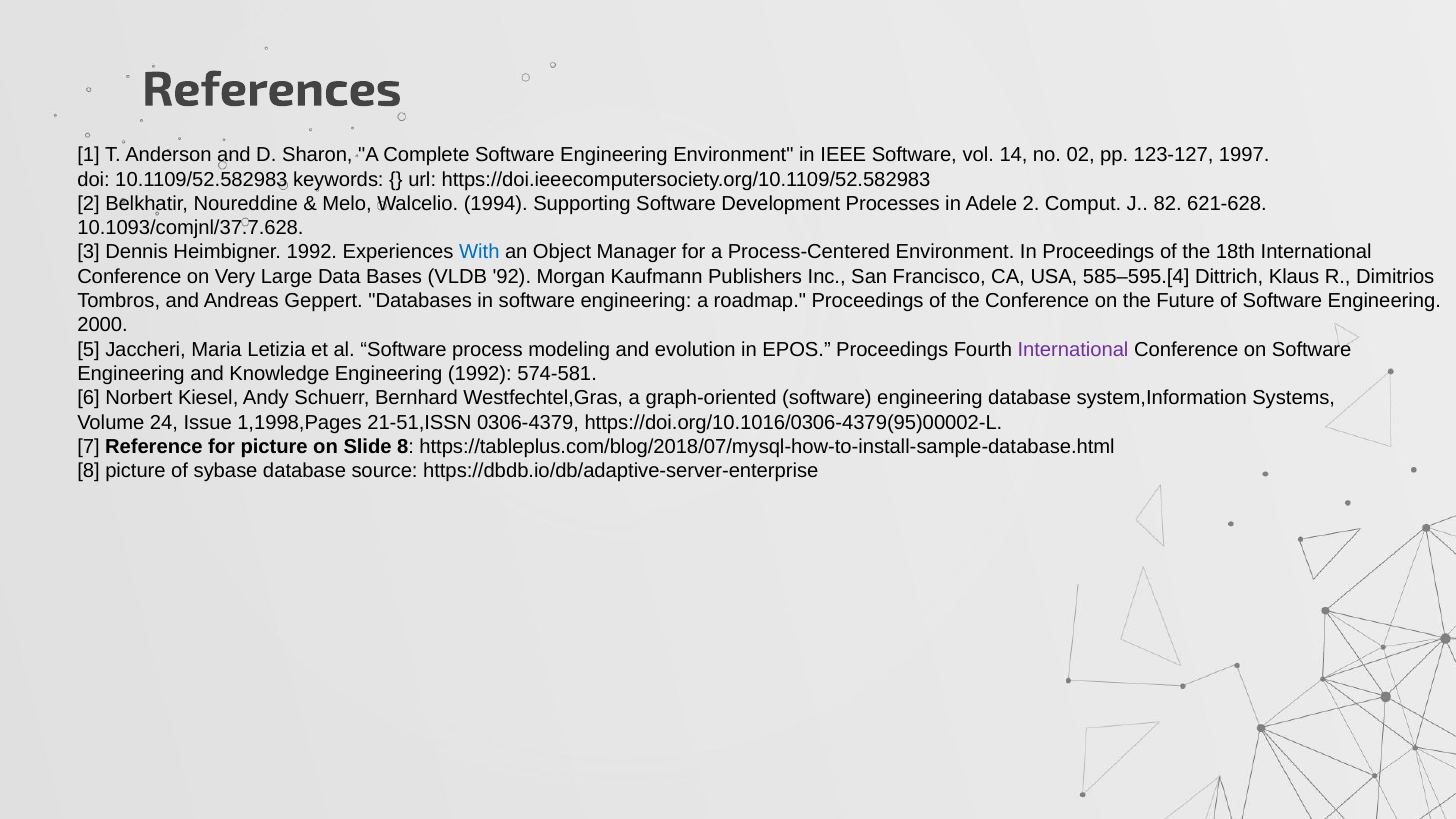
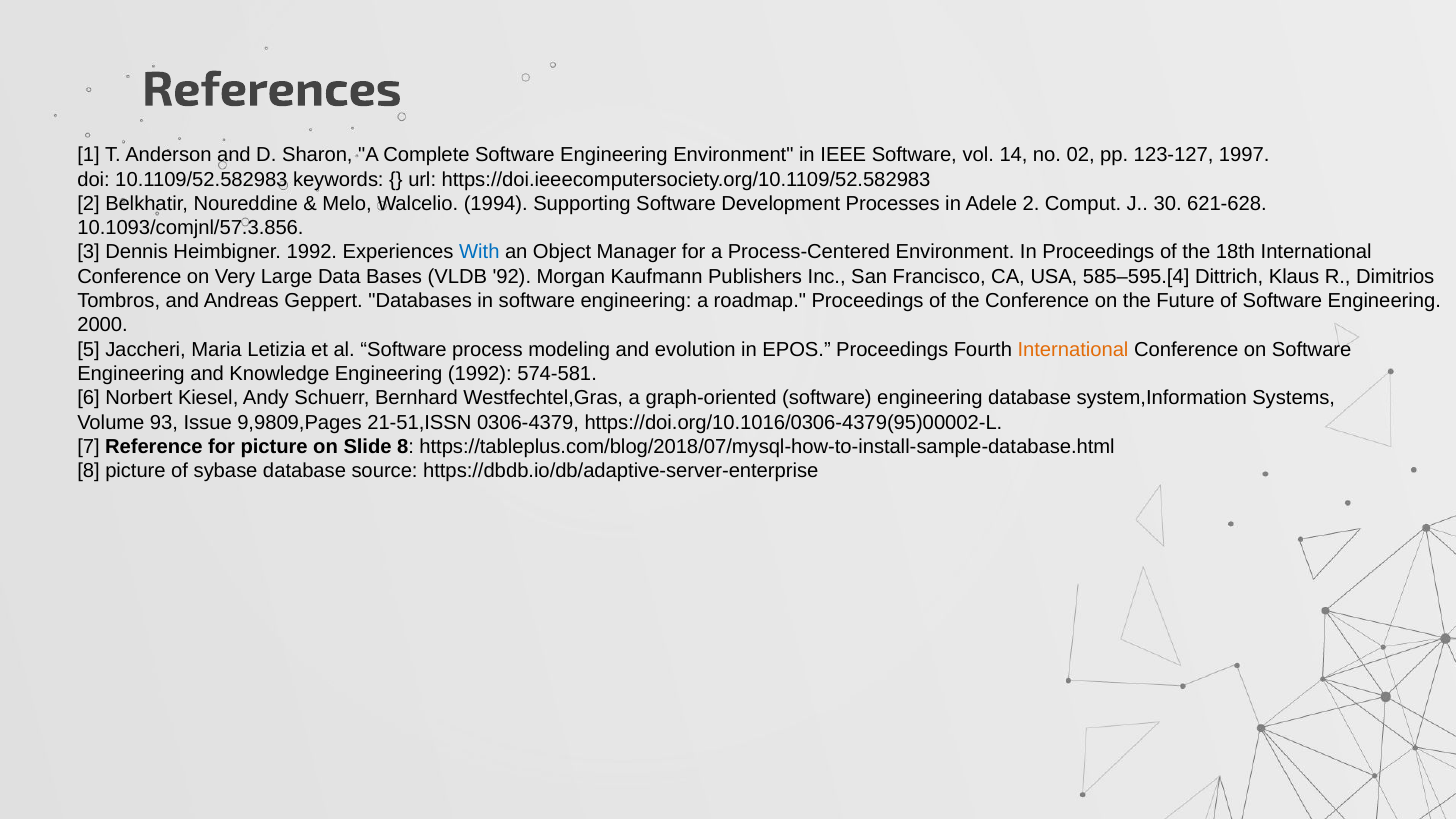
82: 82 -> 30 (1168, 204)
10.1093/comjnl/37.7.628: 10.1093/comjnl/37.7.628 -> 10.1093/comjnl/57.3.856 (190, 228)
International colour: purple -> orange (1073, 349)
24: 24 -> 93 (164, 422)
1,1998,Pages: 1,1998,Pages -> 9,9809,Pages (300, 422)
